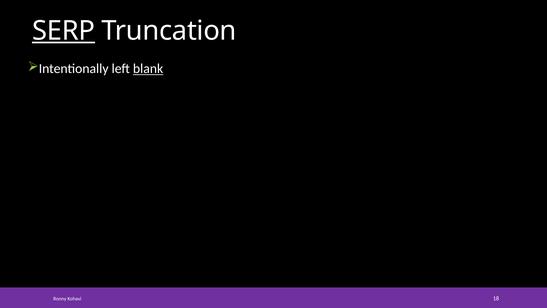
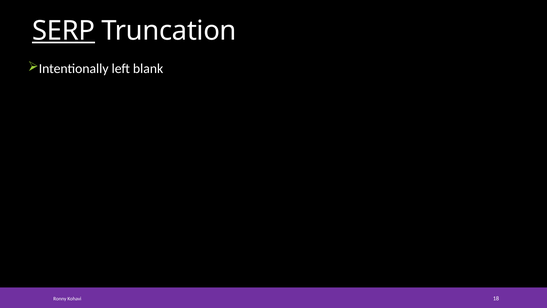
blank underline: present -> none (148, 69)
